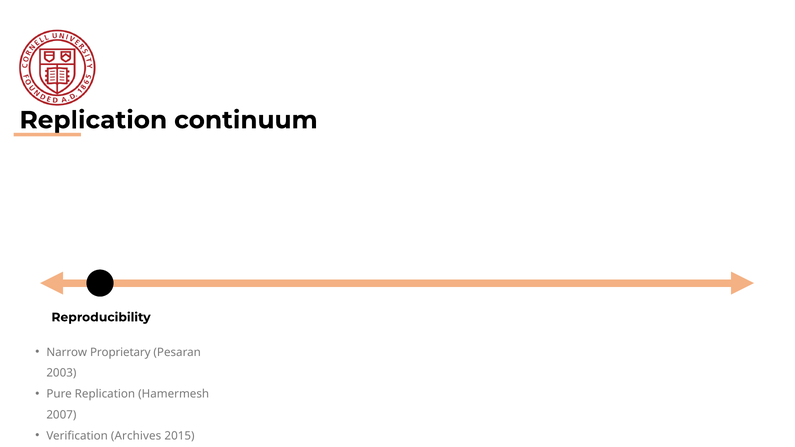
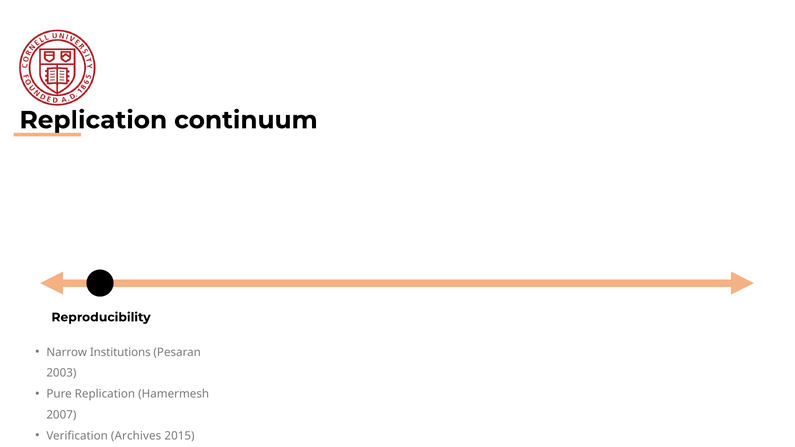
Proprietary: Proprietary -> Institutions (120, 352)
